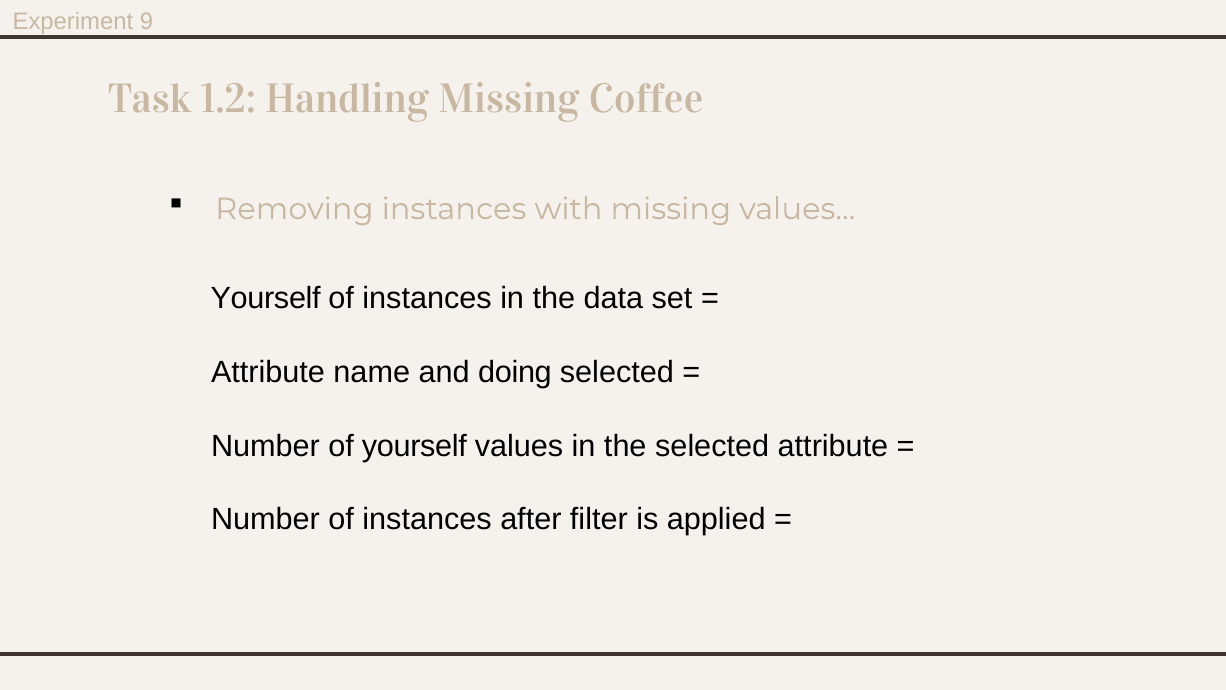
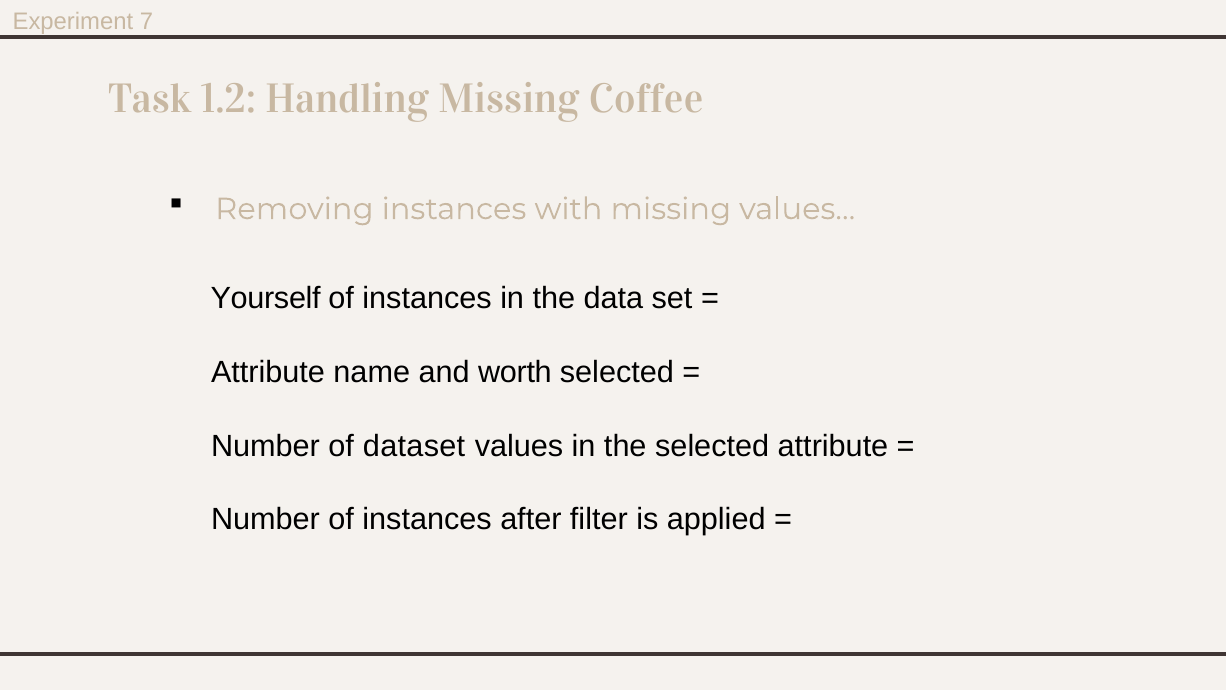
9: 9 -> 7 (147, 22)
doing: doing -> worth (515, 372)
of yourself: yourself -> dataset (414, 446)
